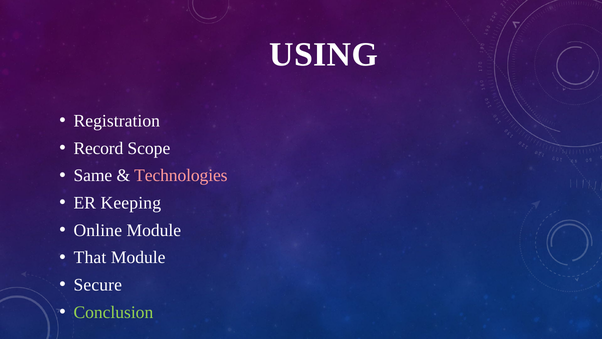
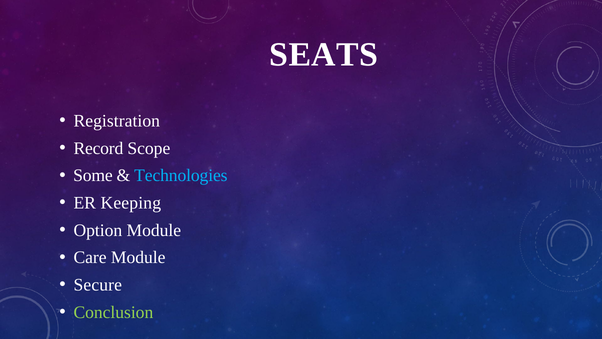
USING: USING -> SEATS (324, 55)
Same: Same -> Some (93, 175)
Technologies colour: pink -> light blue (181, 175)
Online: Online -> Option (98, 230)
That: That -> Care (90, 257)
